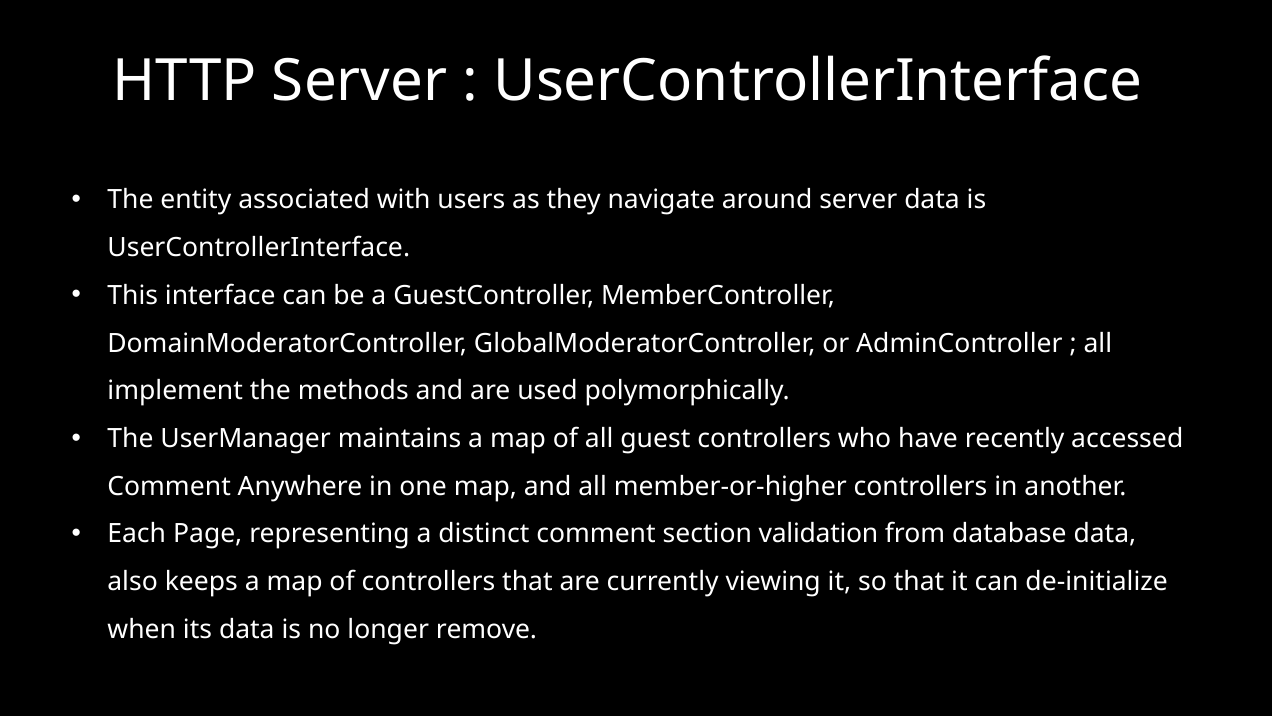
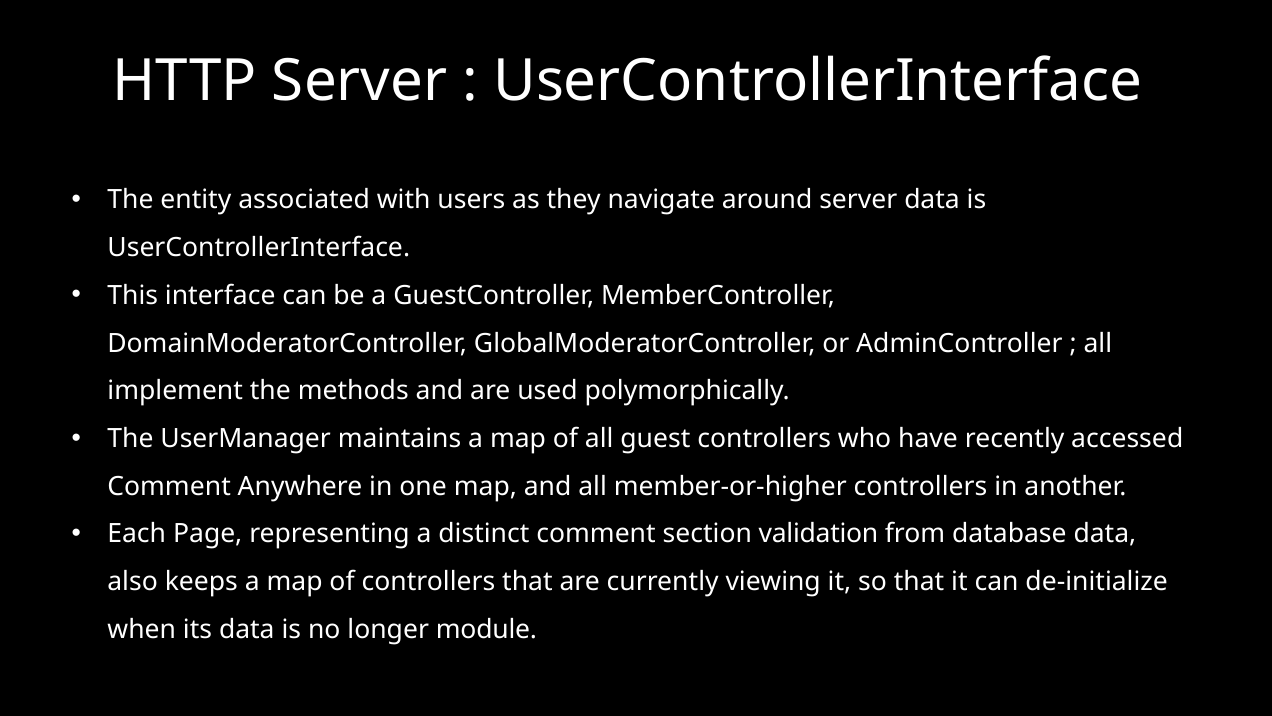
remove: remove -> module (486, 629)
